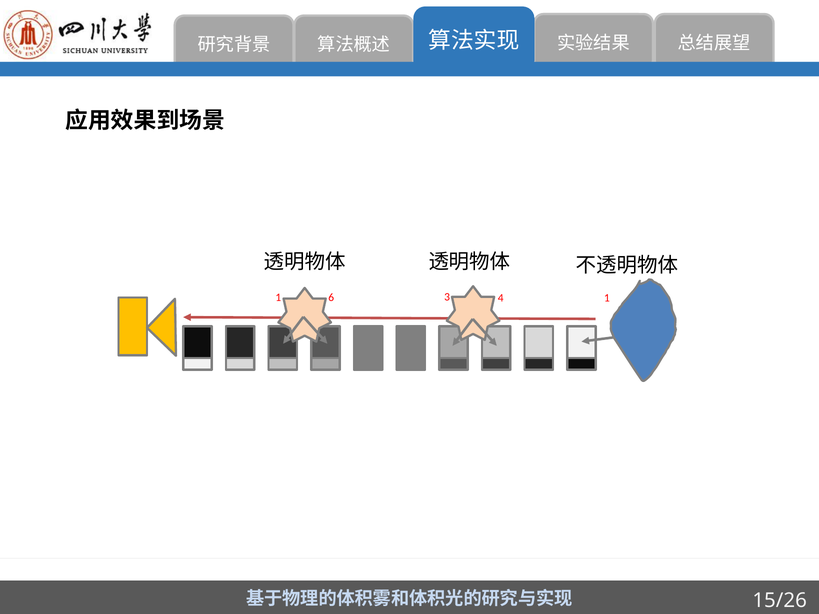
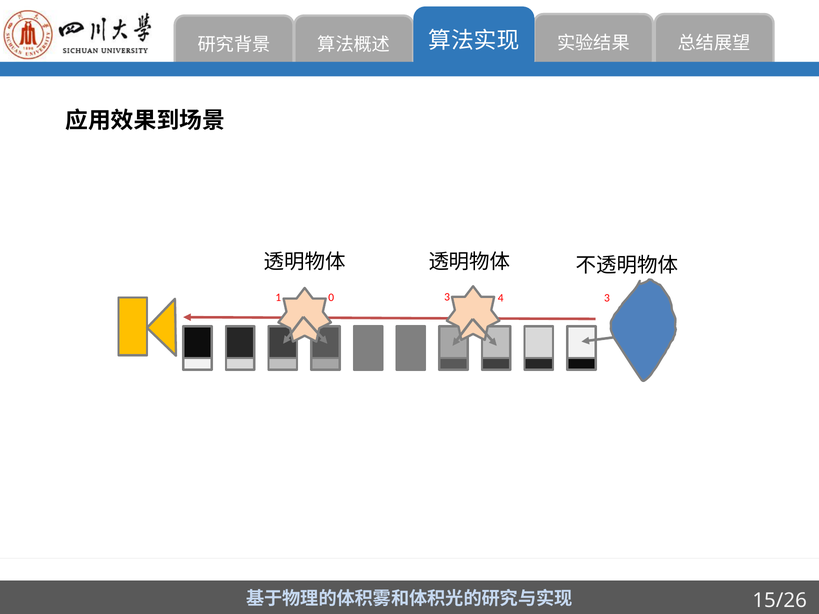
6: 6 -> 0 (331, 298)
4 1: 1 -> 3 (607, 298)
